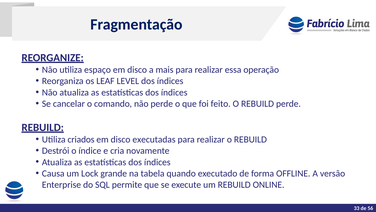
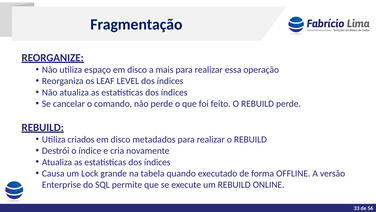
executadas: executadas -> metadados (154, 139)
